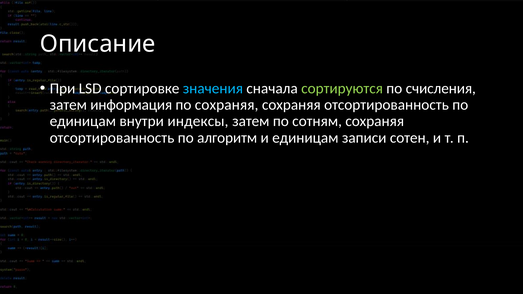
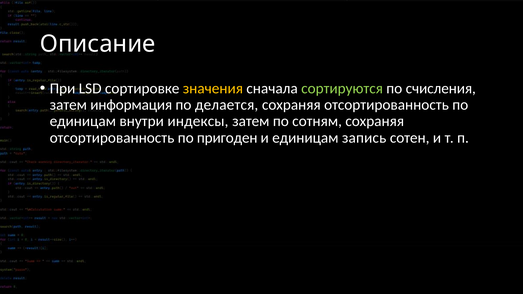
значения colour: light blue -> yellow (213, 88)
по сохраняя: сохраняя -> делается (227, 105)
алгоритм: алгоритм -> пригоден (227, 138)
записи: записи -> запись (364, 138)
